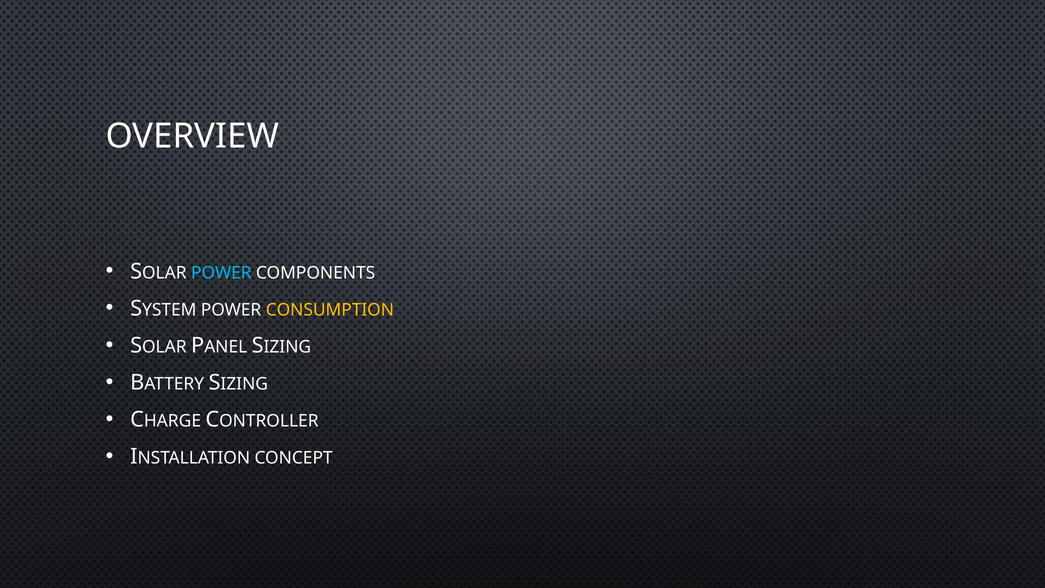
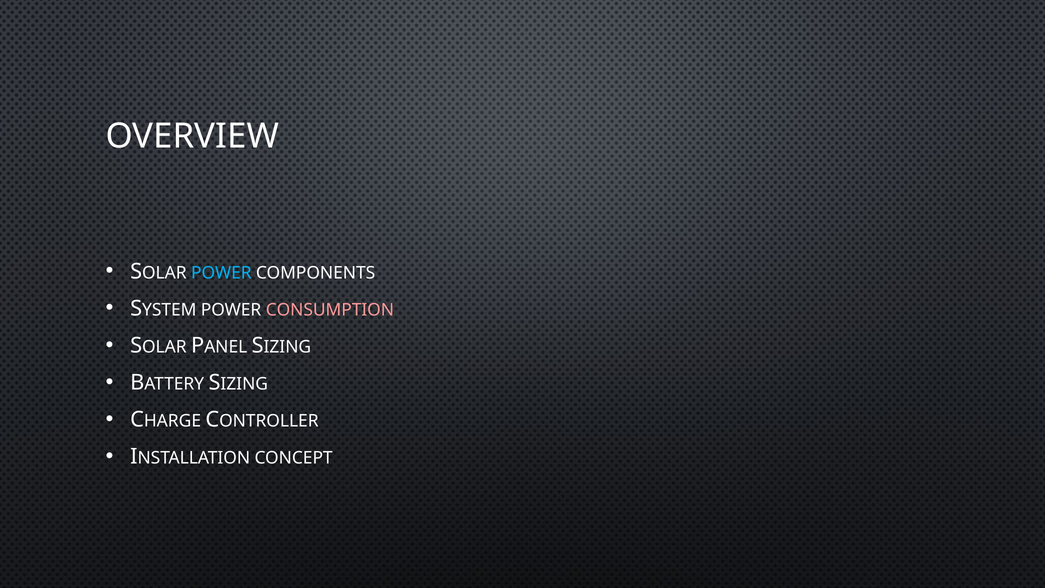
CONSUMPTION colour: yellow -> pink (330, 310)
